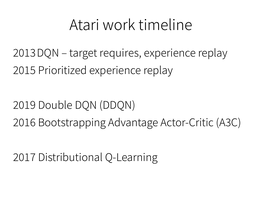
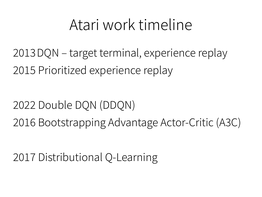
requires: requires -> terminal (121, 53)
2019: 2019 -> 2022 (24, 105)
